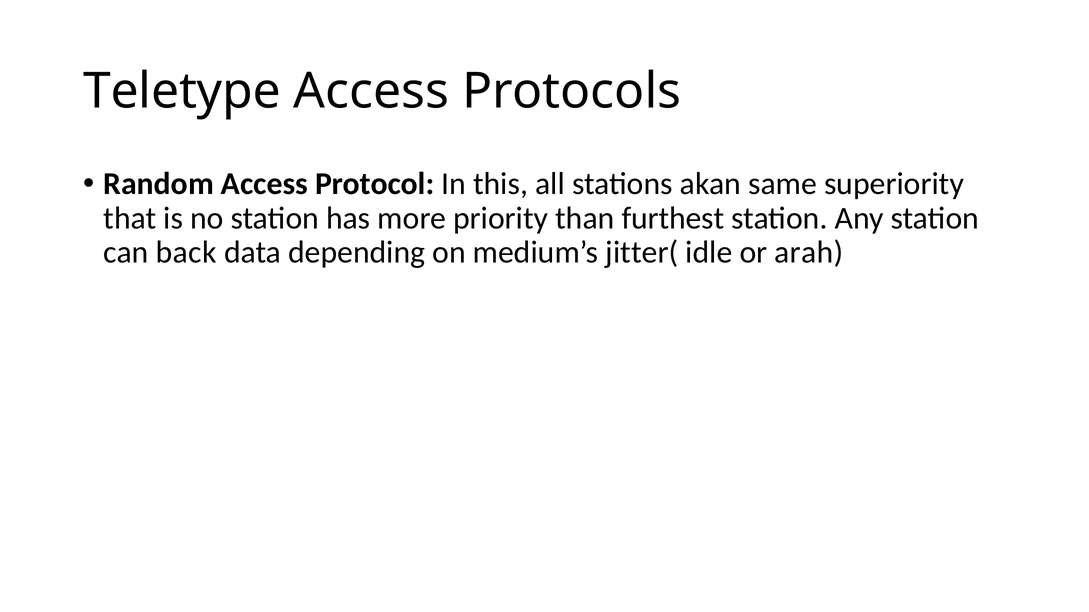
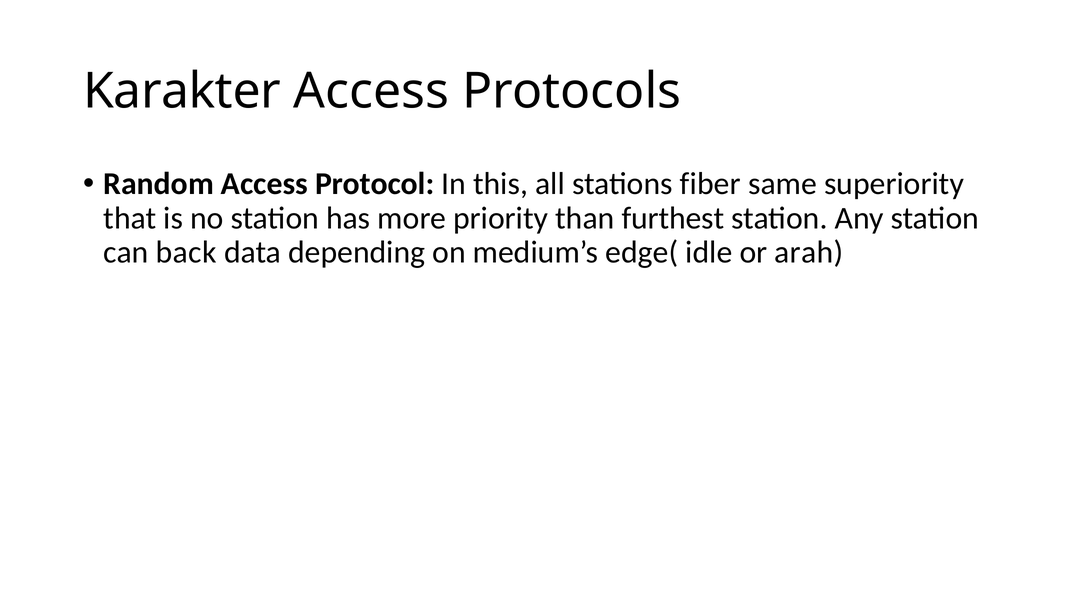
Teletype: Teletype -> Karakter (182, 91)
akan: akan -> fiber (710, 184)
jitter(: jitter( -> edge( (642, 253)
